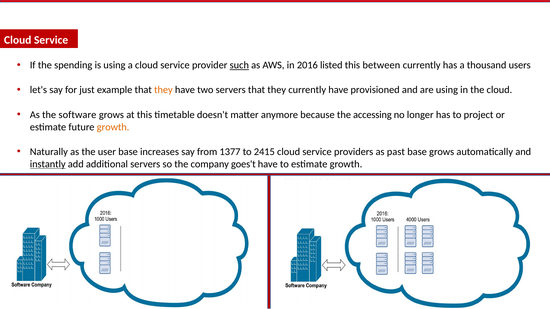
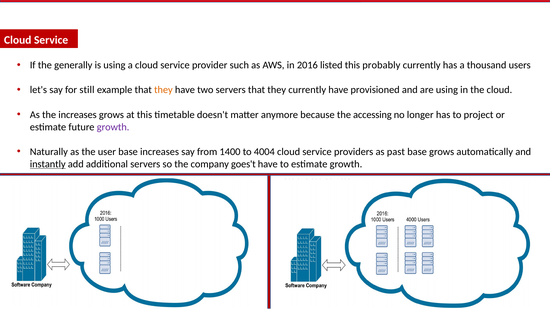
spending: spending -> generally (73, 65)
such underline: present -> none (239, 65)
between: between -> probably (381, 65)
just: just -> still (87, 90)
the software: software -> increases (78, 115)
growth colour: orange -> purple (113, 127)
1377: 1377 -> 1400 (230, 152)
2415: 2415 -> 4004 (264, 152)
